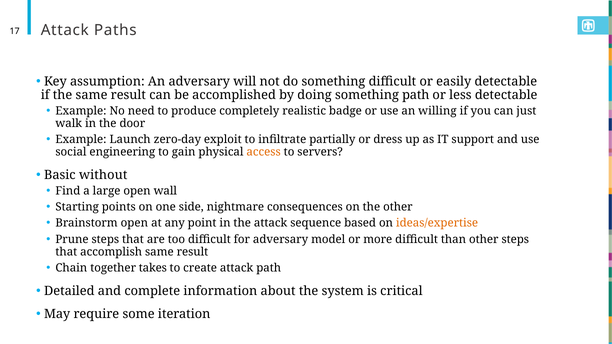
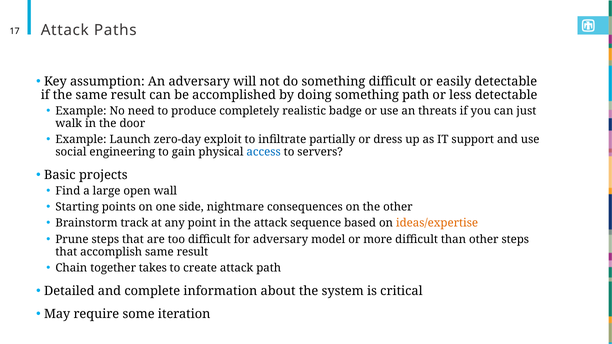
willing: willing -> threats (437, 111)
access colour: orange -> blue (264, 152)
without: without -> projects (103, 175)
Brainstorm open: open -> track (134, 223)
